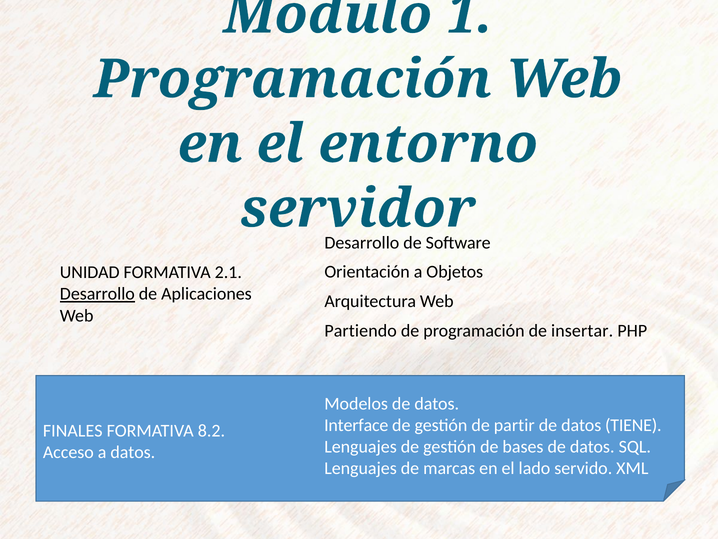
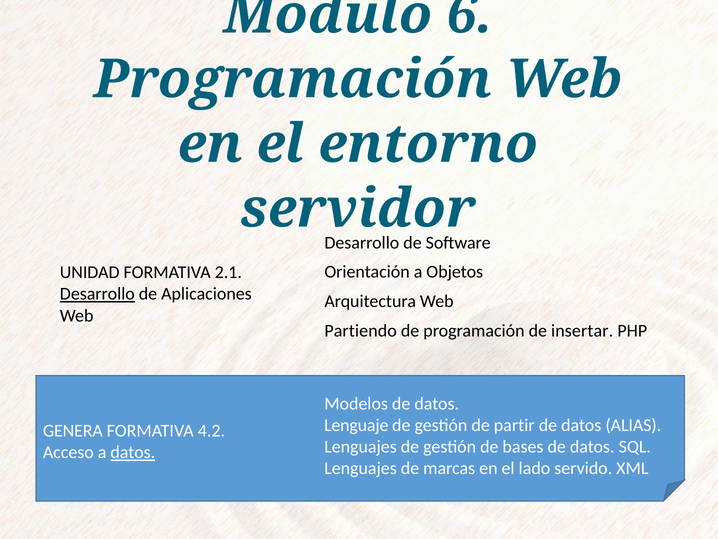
1: 1 -> 6 (469, 15)
Interface: Interface -> Lenguaje (356, 425)
TIENE: TIENE -> ALIAS (633, 425)
FINALES: FINALES -> GENERA (73, 431)
8.2: 8.2 -> 4.2 (211, 431)
datos underline: none -> present (133, 452)
